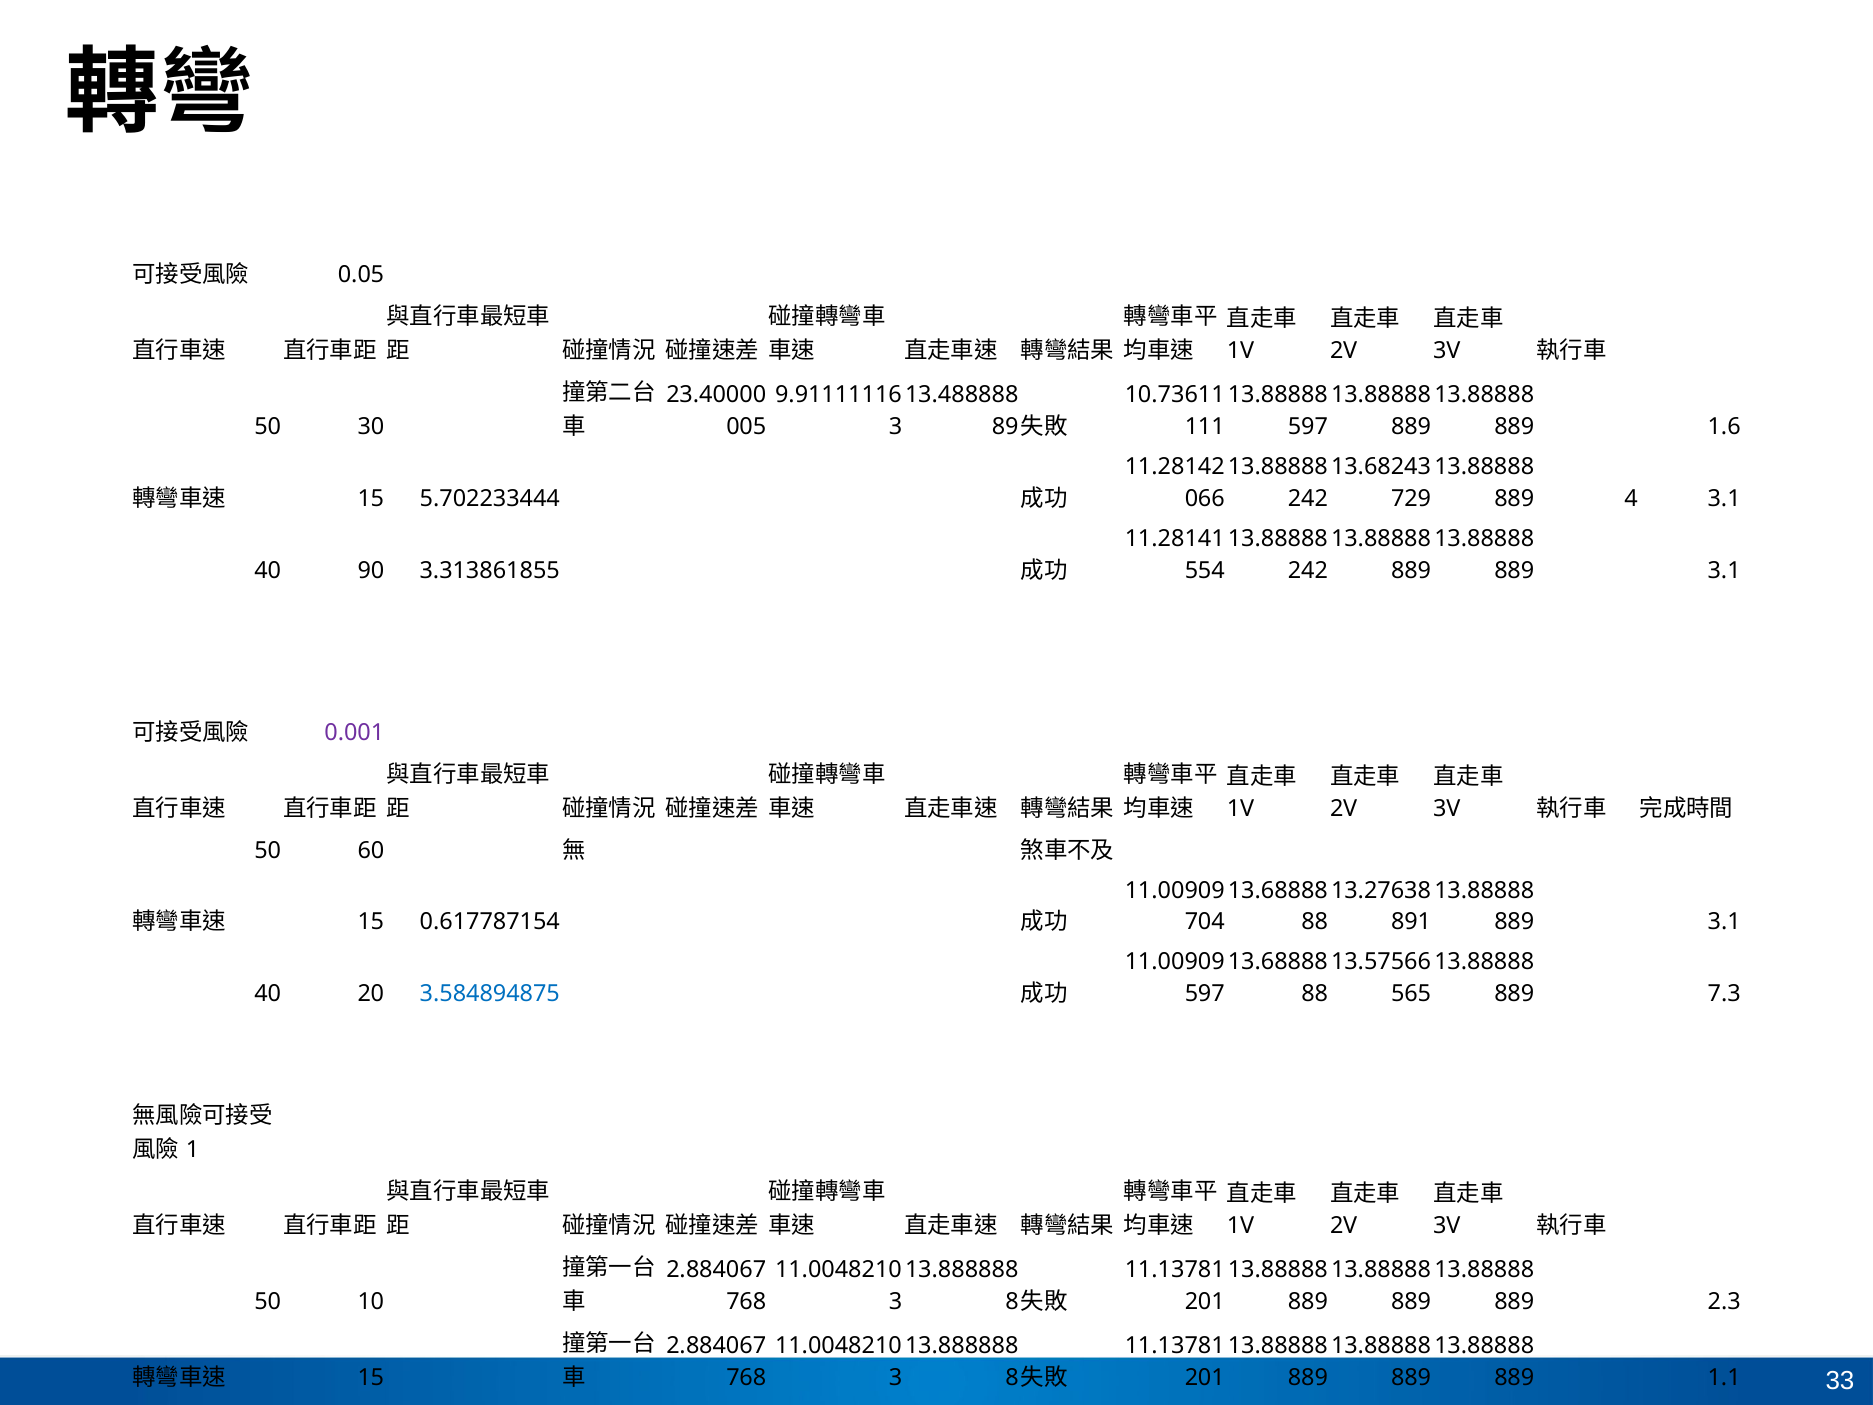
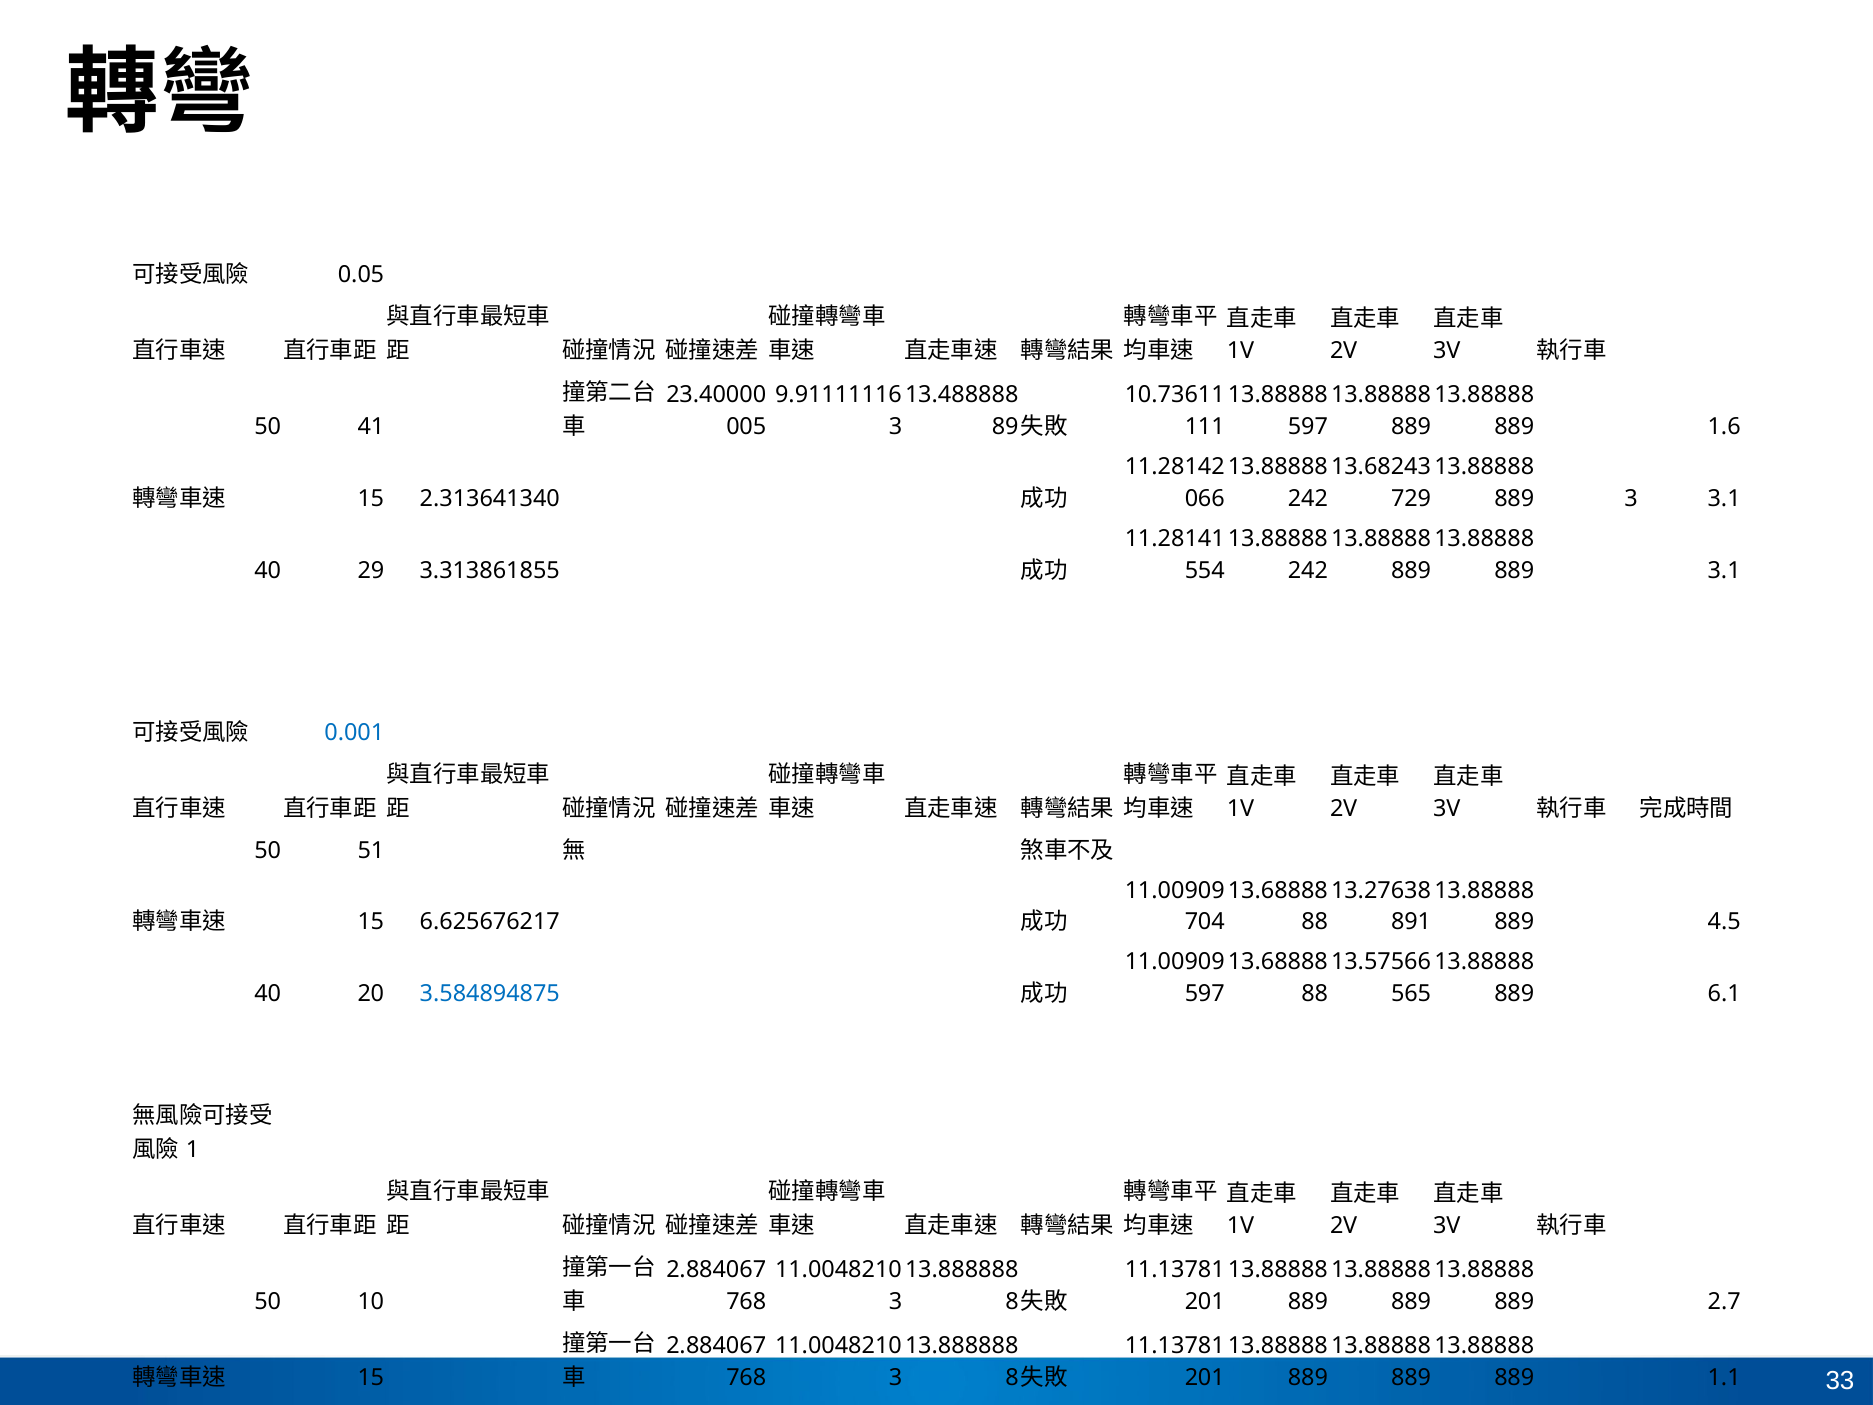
30: 30 -> 41 (371, 427)
5.702233444: 5.702233444 -> 2.313641340 (490, 499)
4: 4 -> 3 (1631, 499)
90: 90 -> 29 (371, 571)
0.001 colour: purple -> blue (354, 732)
60: 60 -> 51 (371, 850)
0.617787154: 0.617787154 -> 6.625676217 (490, 922)
3.1: 3.1 -> 4.5 (1724, 922)
7.3: 7.3 -> 6.1 (1724, 994)
2.3: 2.3 -> 2.7 (1724, 1302)
